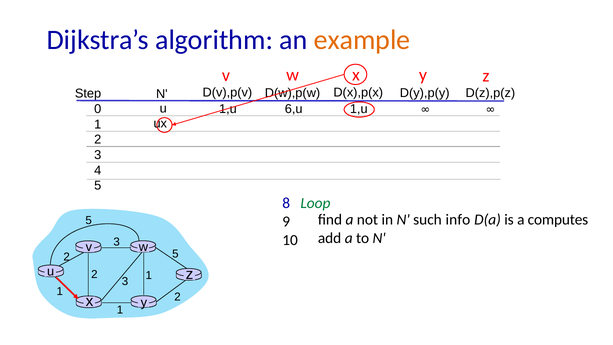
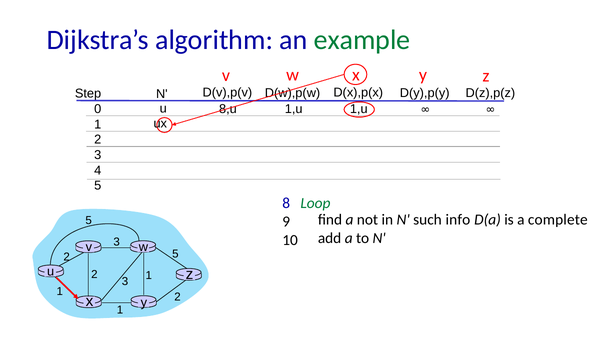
example colour: orange -> green (362, 40)
6,u: 6,u -> 1,u (294, 109)
1,u: 1,u -> 8,u (228, 109)
computes: computes -> complete (558, 219)
